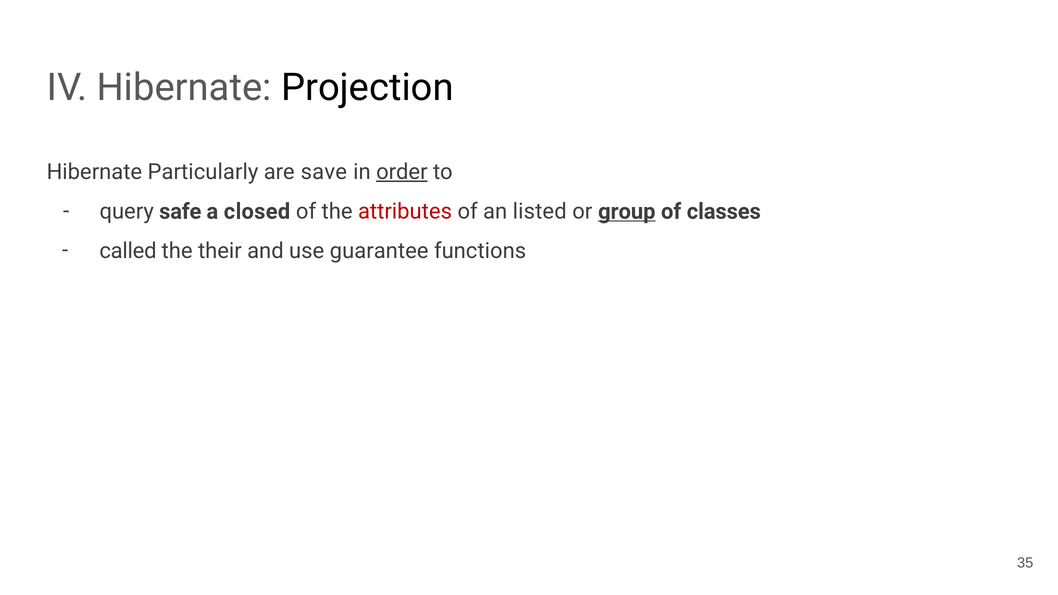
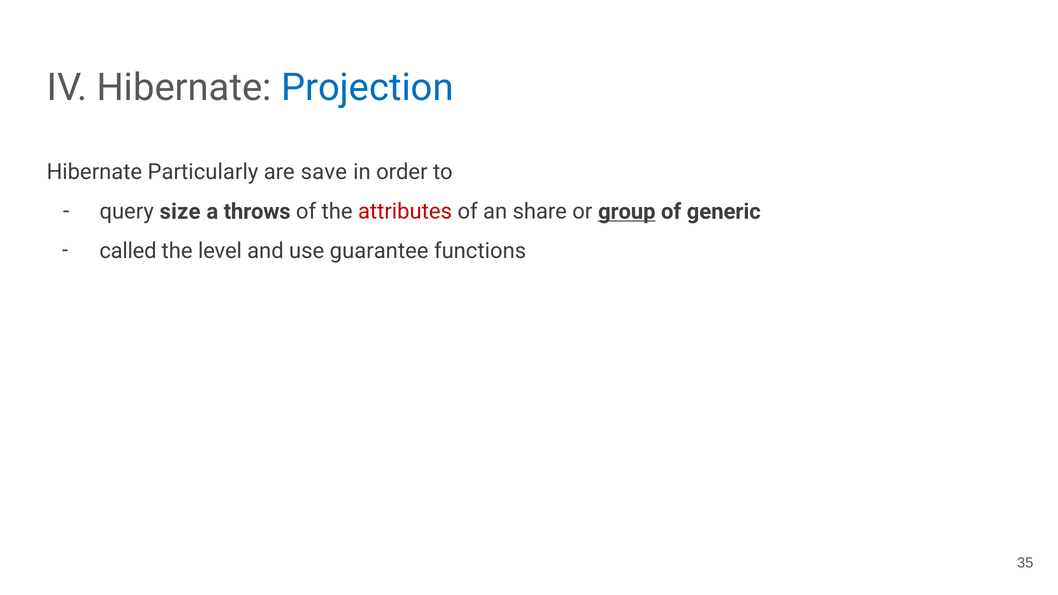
Projection colour: black -> blue (367, 88)
order underline: present -> none (402, 172)
safe: safe -> size (180, 212)
closed: closed -> throws (257, 212)
listed: listed -> share (540, 212)
classes: classes -> generic (724, 212)
their: their -> level (220, 251)
